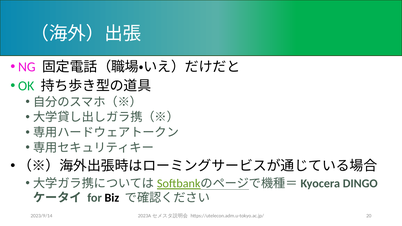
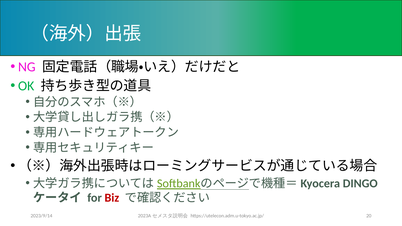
Biz colour: black -> red (112, 198)
